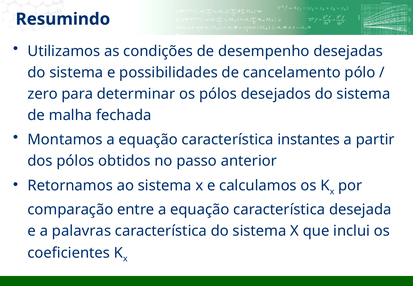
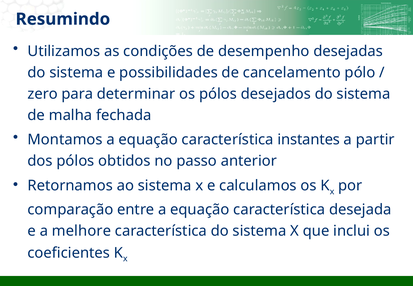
palavras: palavras -> melhore (81, 231)
